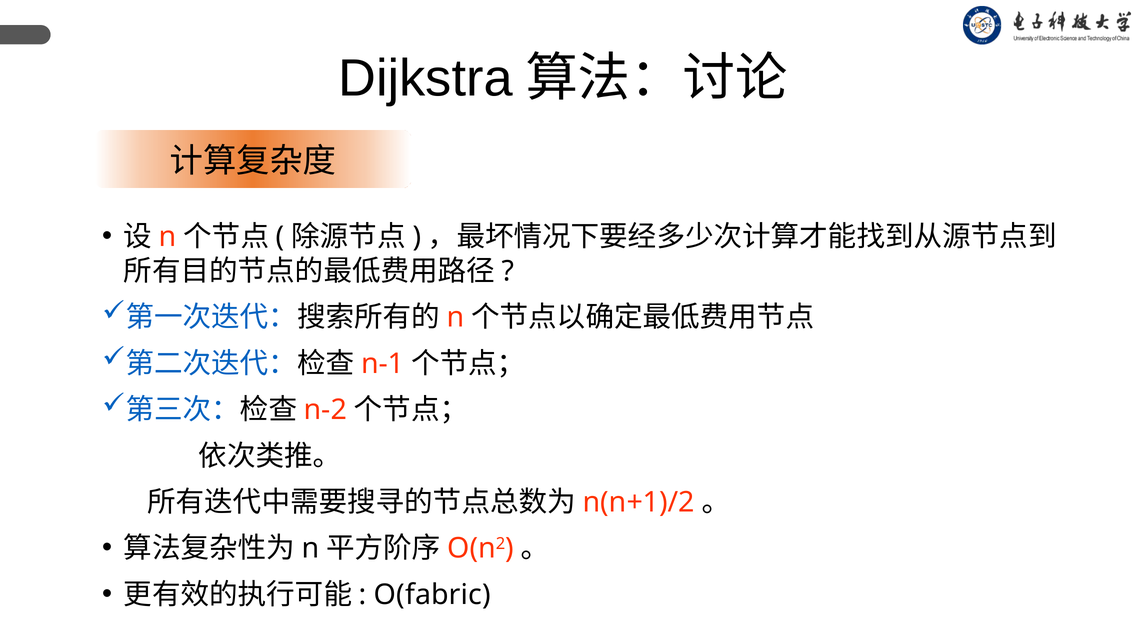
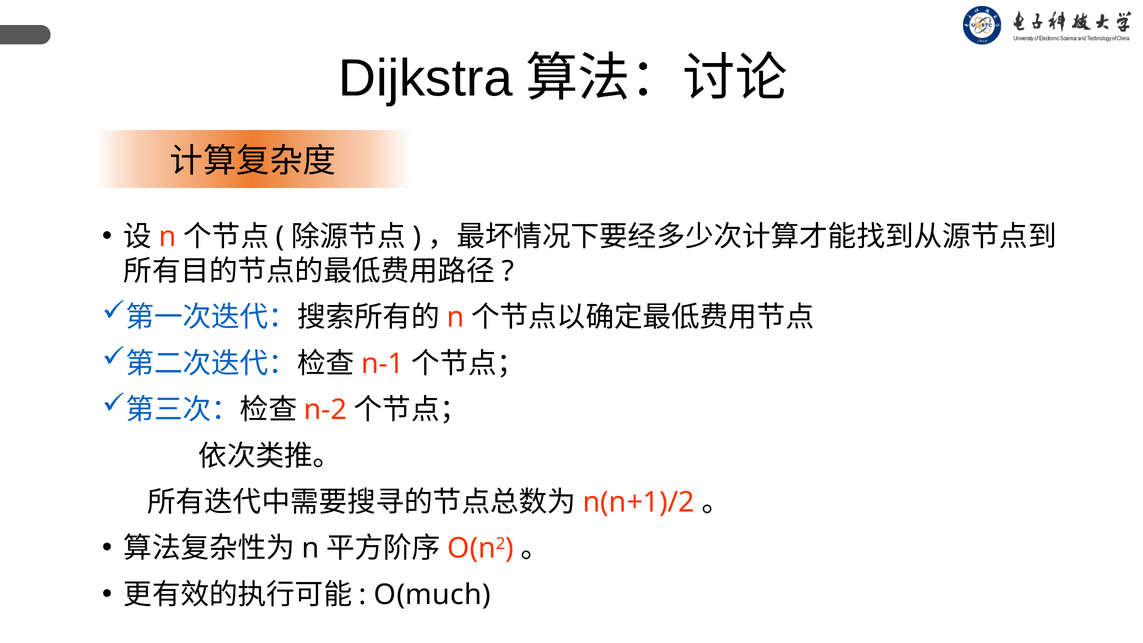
O(fabric: O(fabric -> O(much (432, 595)
